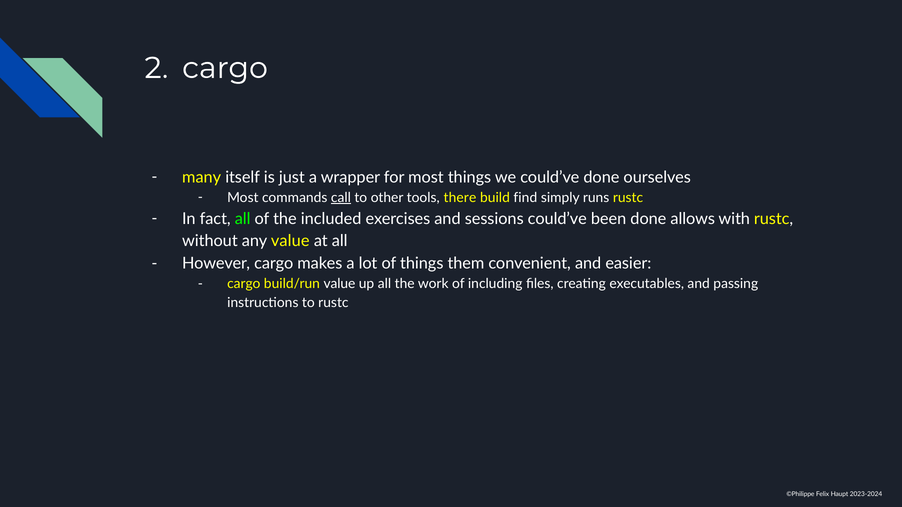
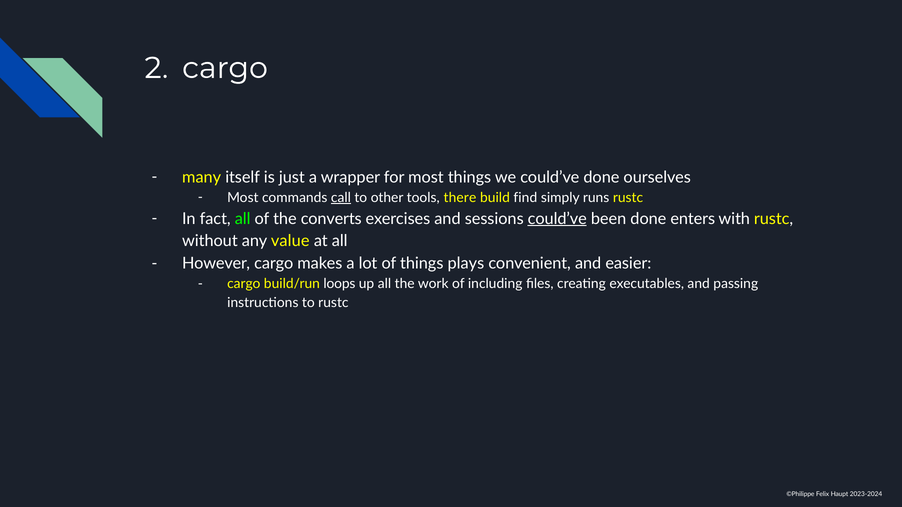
included: included -> converts (331, 219)
could’ve underline: none -> present (557, 219)
allows: allows -> enters (693, 219)
them: them -> plays (466, 264)
build/run value: value -> loops (339, 284)
